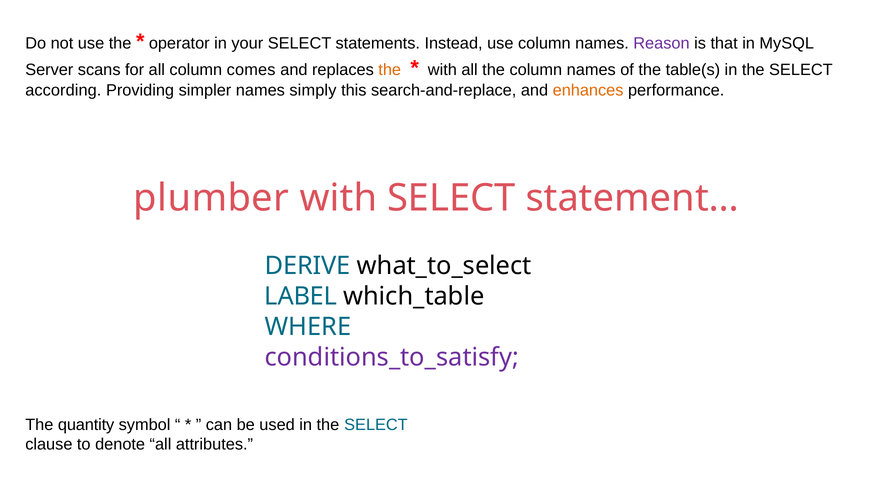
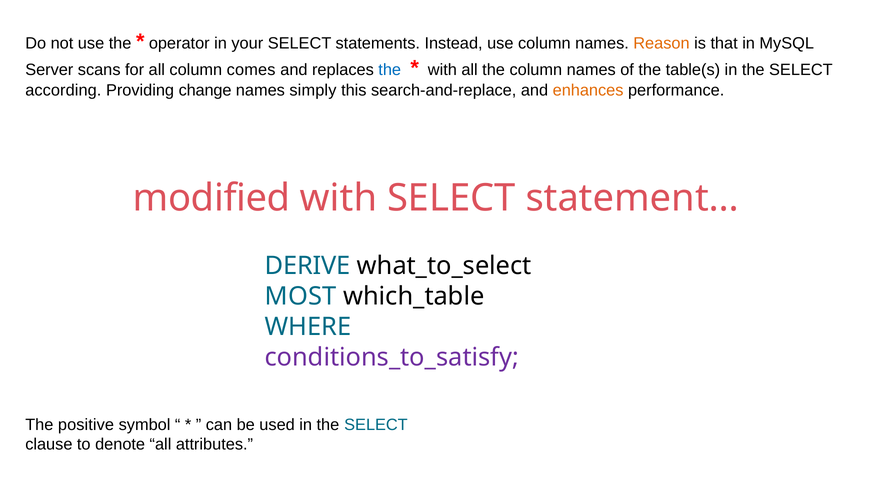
Reason colour: purple -> orange (661, 43)
the colour: orange -> blue (390, 70)
simpler: simpler -> change (205, 90)
plumber: plumber -> modified (212, 198)
LABEL: LABEL -> MOST (301, 296)
quantity: quantity -> positive (86, 424)
